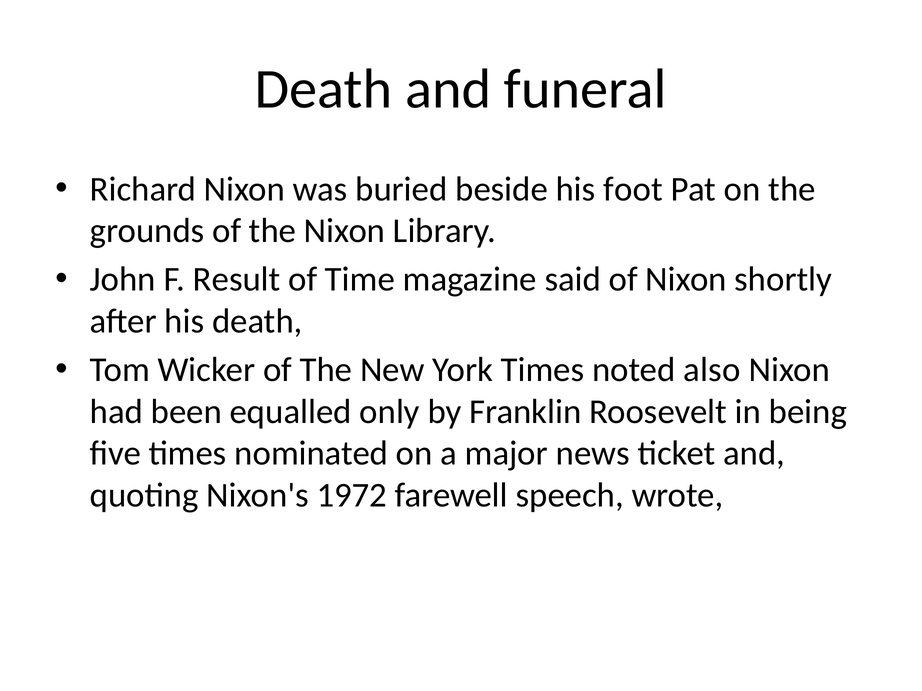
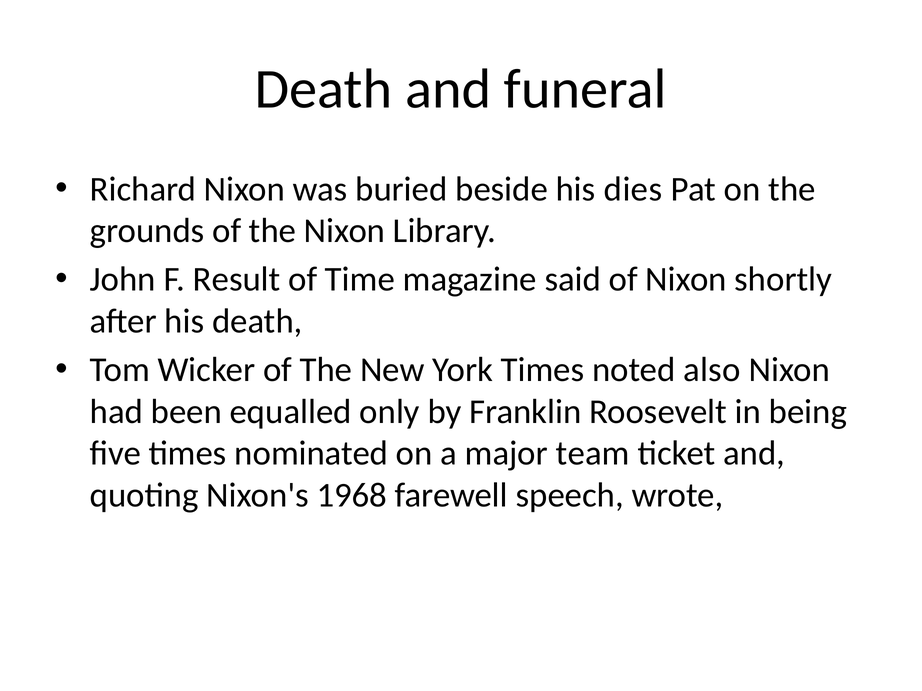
foot: foot -> dies (633, 189)
news: news -> team (593, 454)
1972: 1972 -> 1968 (352, 495)
